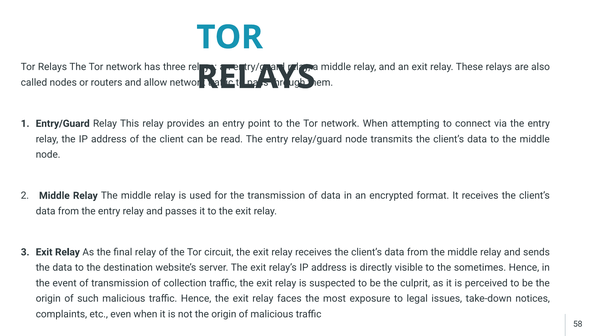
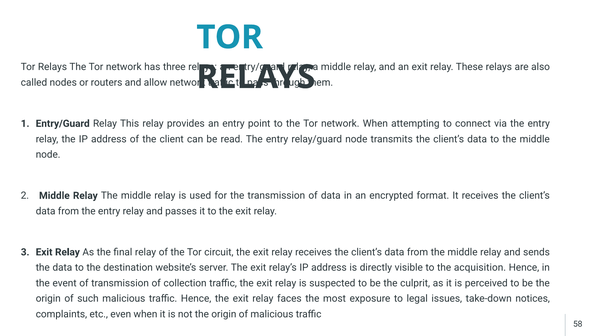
sometimes: sometimes -> acquisition (480, 268)
